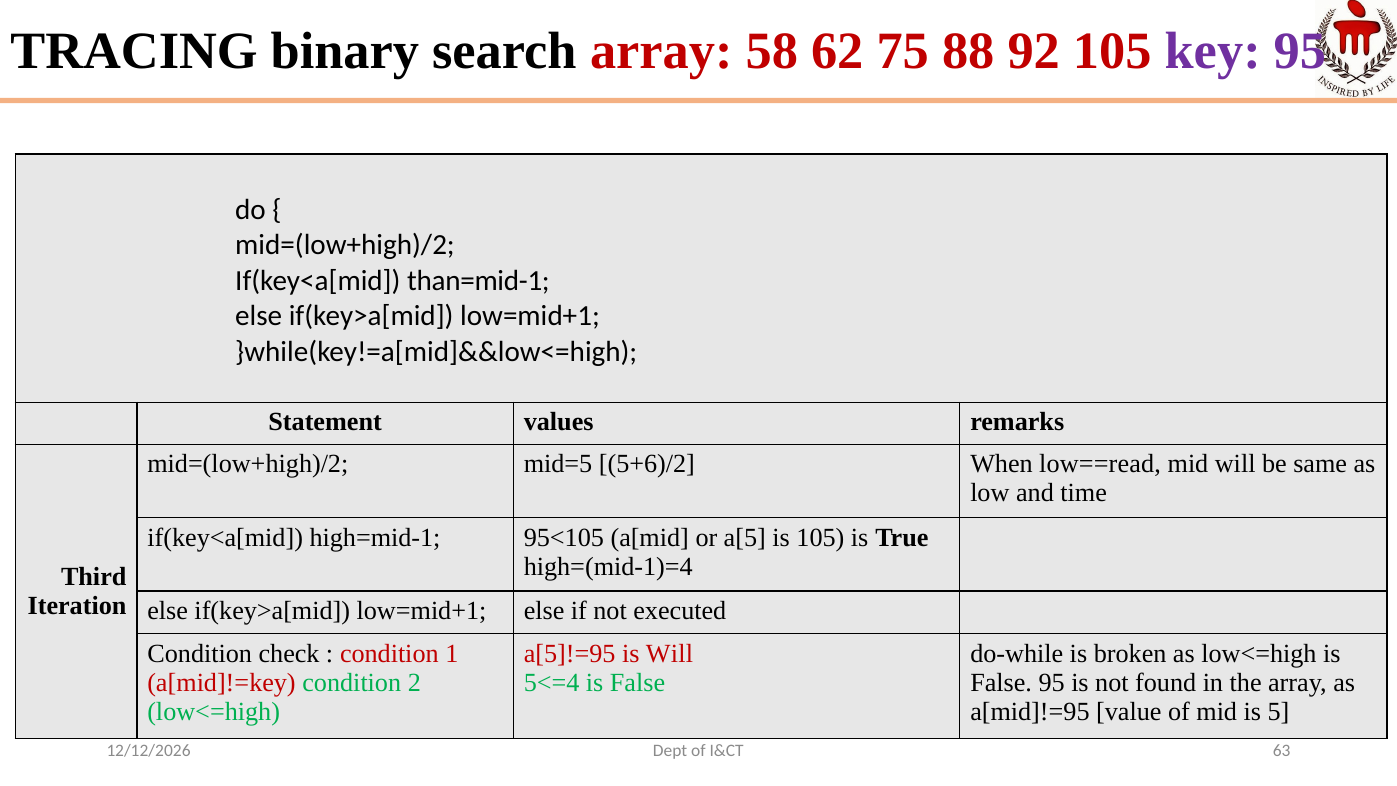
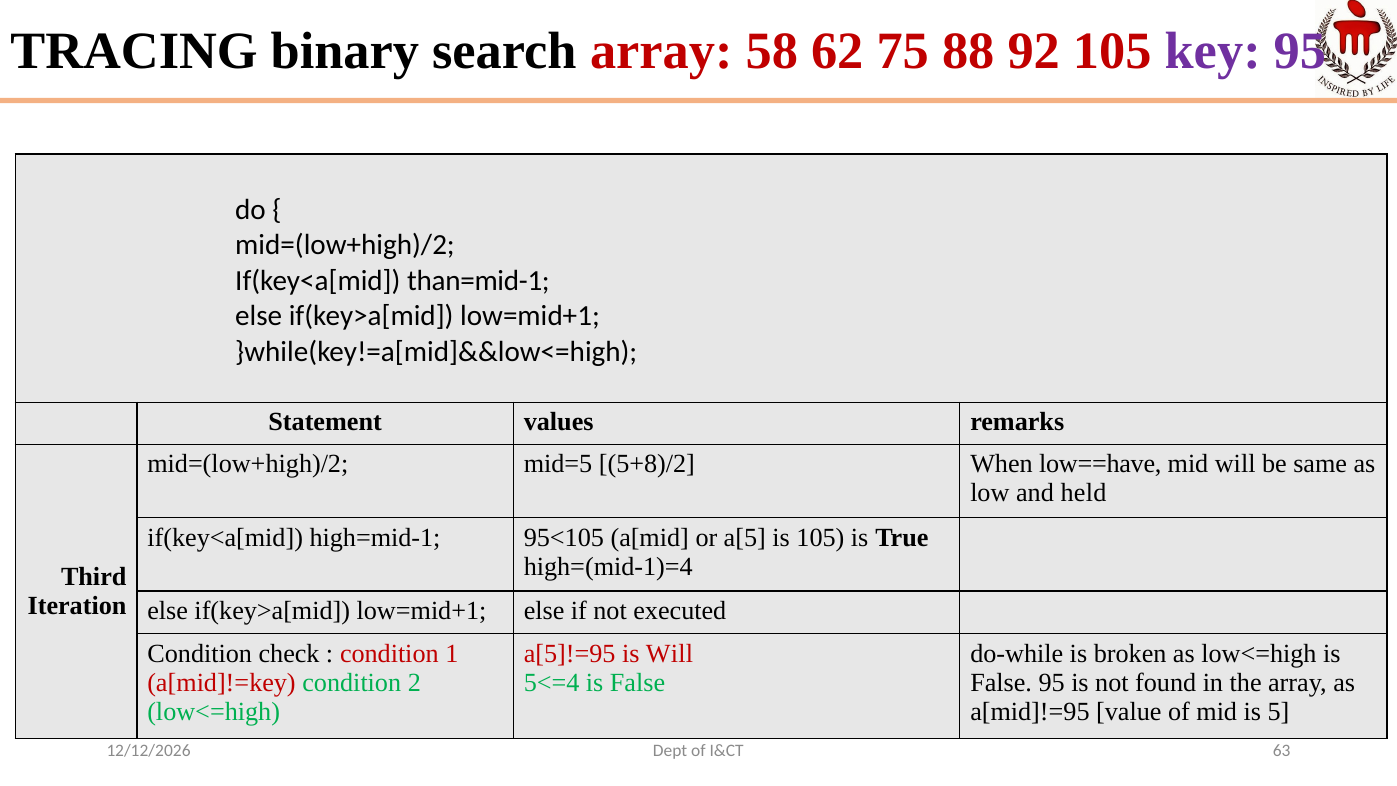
5+6)/2: 5+6)/2 -> 5+8)/2 (647, 464)
low==read: low==read -> low==have (1100, 464)
time: time -> held (1083, 493)
